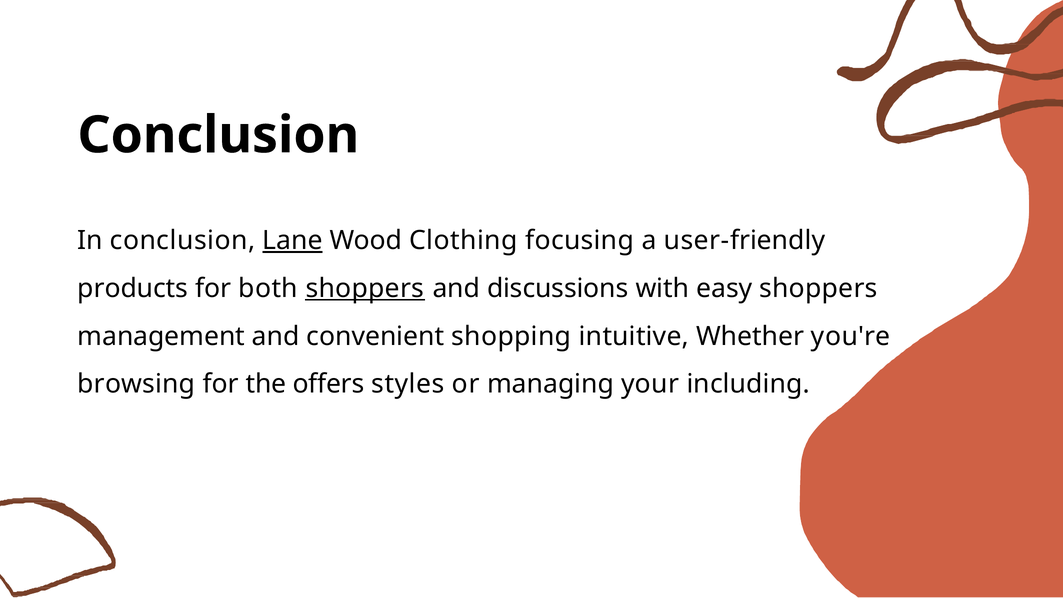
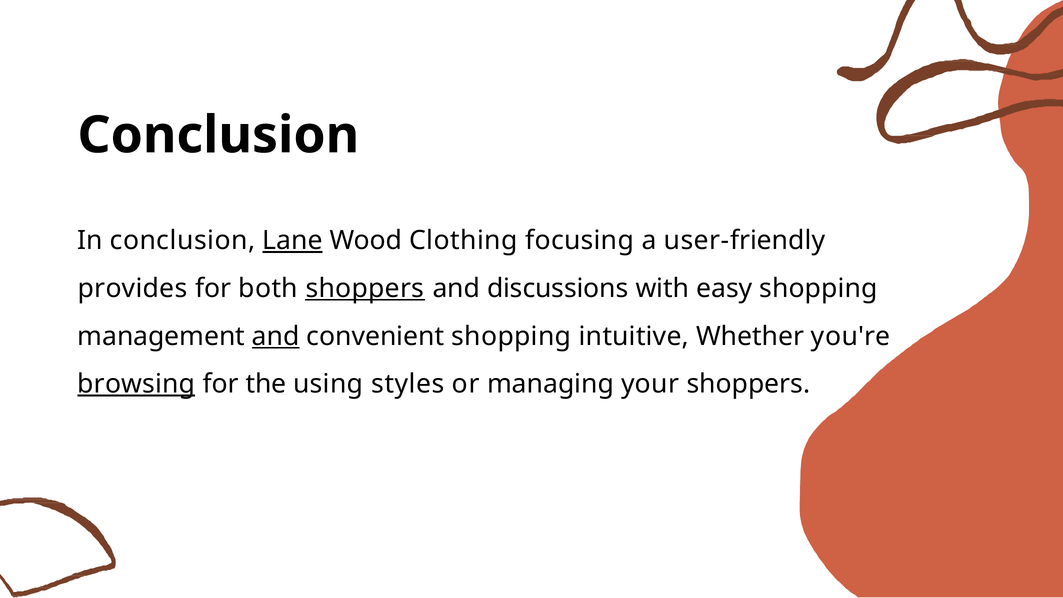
products: products -> provides (133, 288)
easy shoppers: shoppers -> shopping (818, 288)
and underline: none -> present (276, 336)
browsing underline: none -> present (136, 384)
offers: offers -> using (328, 384)
your including: including -> shoppers (748, 384)
